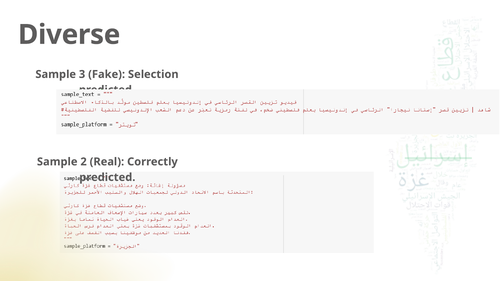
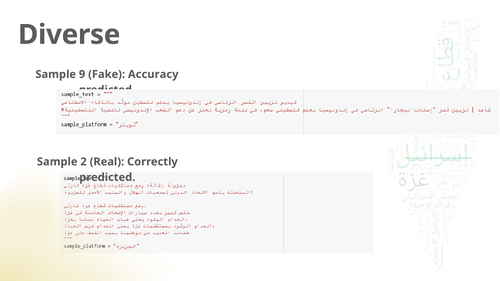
3: 3 -> 9 (82, 74)
Selection: Selection -> Accuracy (153, 74)
